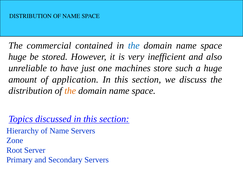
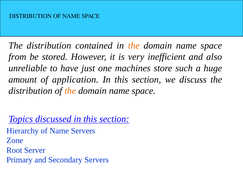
commercial: commercial -> distribution (49, 46)
the colour: blue -> orange (134, 46)
huge: huge -> from (17, 57)
